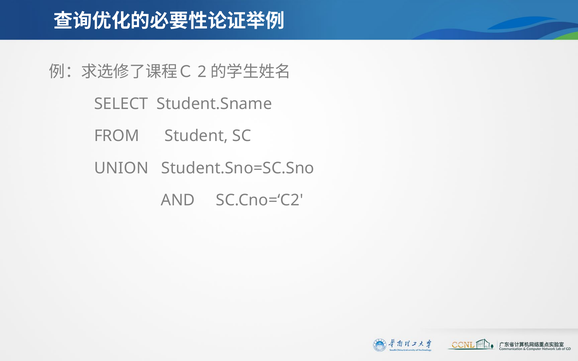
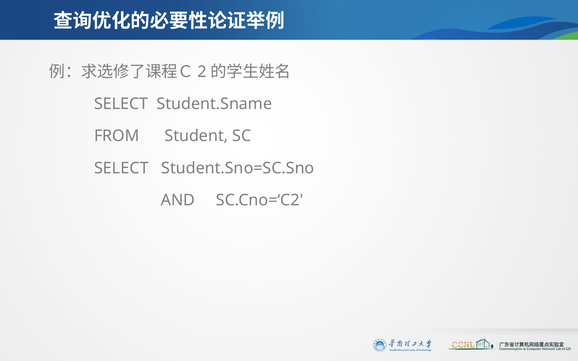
UNION: UNION -> SELECT (121, 168)
